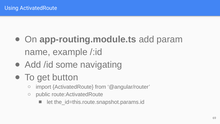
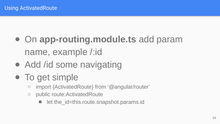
button: button -> simple (65, 77)
